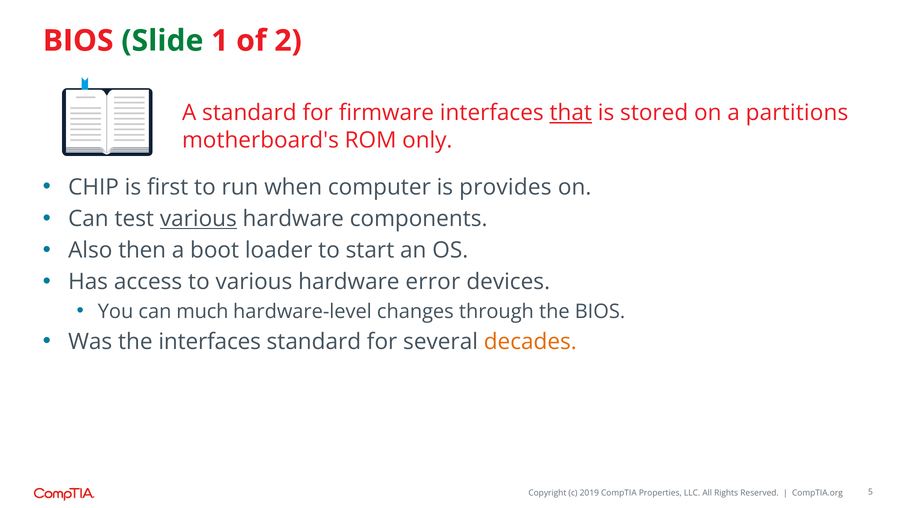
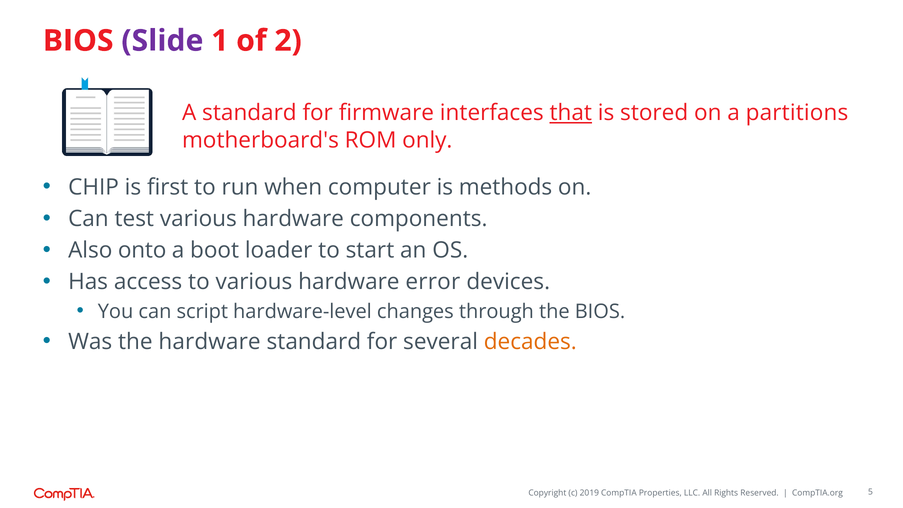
Slide colour: green -> purple (162, 41)
provides: provides -> methods (506, 187)
various underline: present -> none (198, 219)
then: then -> onto (142, 250)
much: much -> script (202, 311)
the interfaces: interfaces -> hardware (210, 342)
